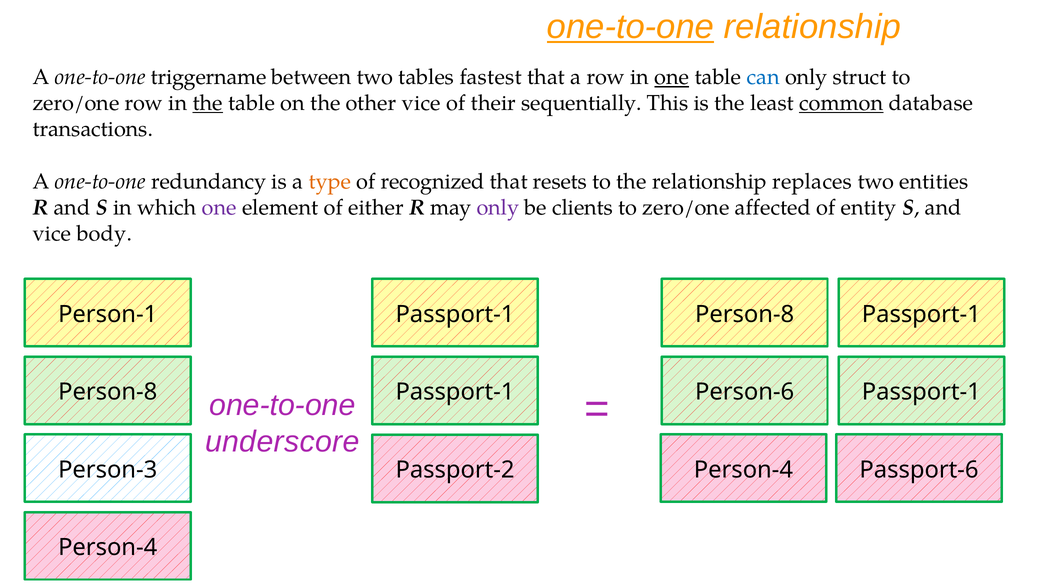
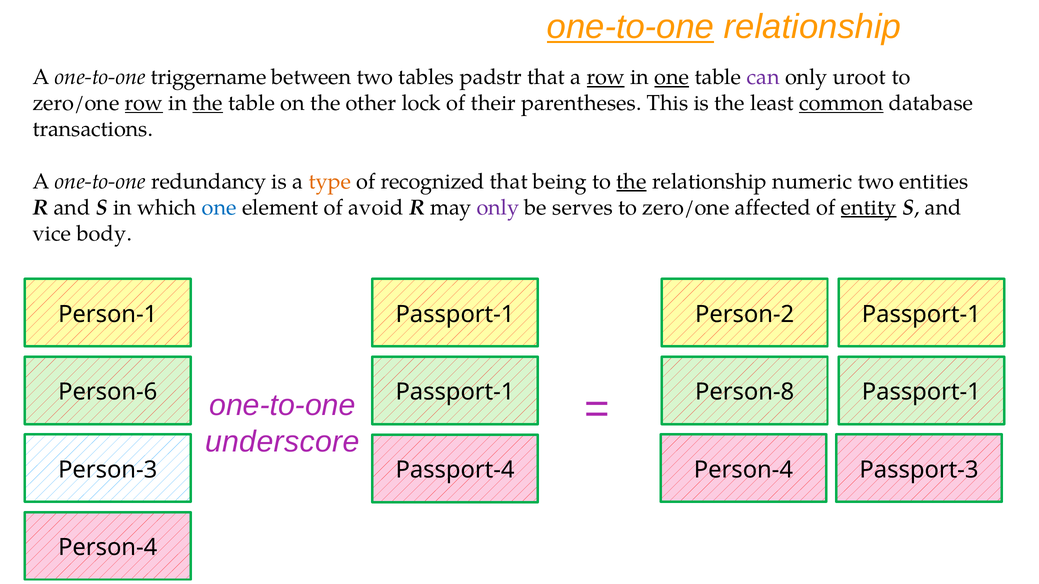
fastest: fastest -> padstr (491, 77)
row underline: none -> present (606, 77)
can colour: blue -> purple (763, 77)
struct: struct -> uroot (859, 77)
row underline: none -> present (144, 103)
other vice: vice -> lock (421, 103)
sequentially: sequentially -> parentheses (581, 103)
resets: resets -> being (560, 182)
the underline: none -> present (631, 182)
replaces: replaces -> numeric (812, 182)
one colour: purple -> blue (219, 208)
either: either -> avoid (376, 208)
clients: clients -> serves (583, 208)
entity underline: none -> present (869, 208)
Person-1 Passport-1 Person-8: Person-8 -> Person-2 (745, 315)
Person-8: Person-8 -> Person-6 (108, 392)
Person-6: Person-6 -> Person-8 (745, 392)
Passport-2: Passport-2 -> Passport-4 (455, 470)
Passport-6: Passport-6 -> Passport-3 (919, 470)
